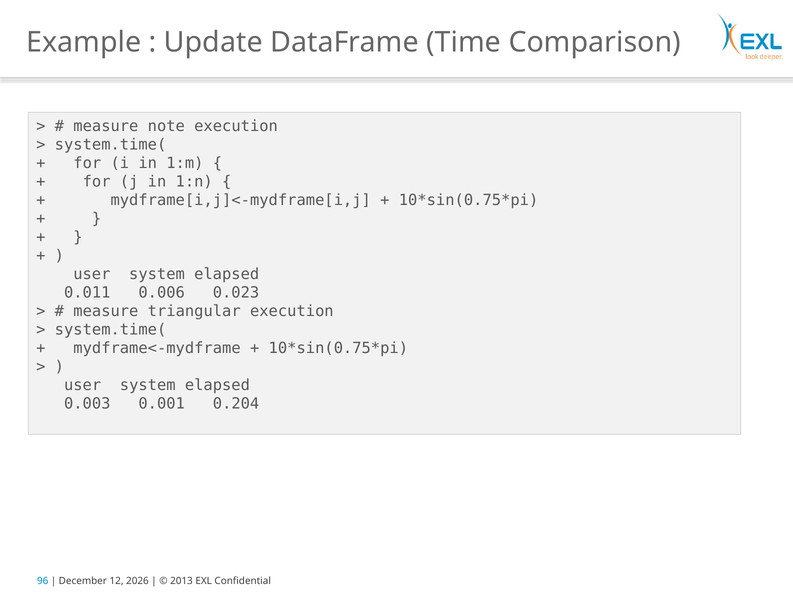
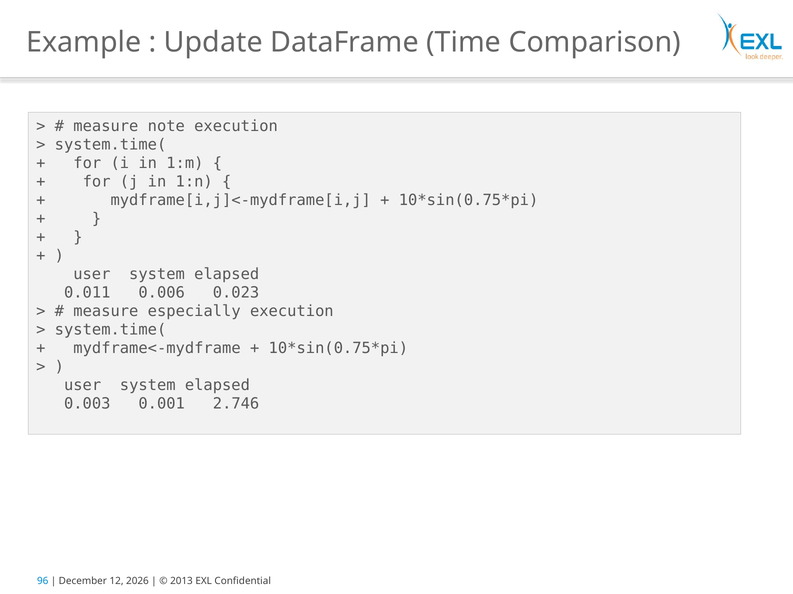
triangular: triangular -> especially (194, 312)
0.204: 0.204 -> 2.746 (236, 404)
